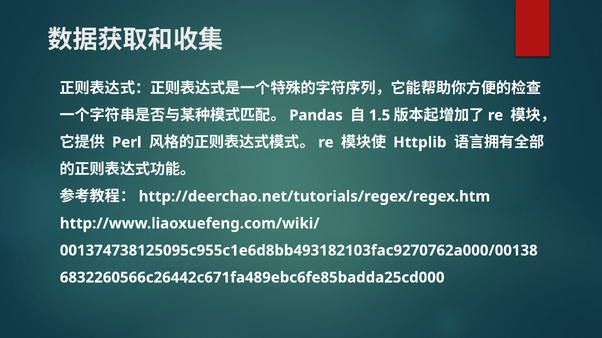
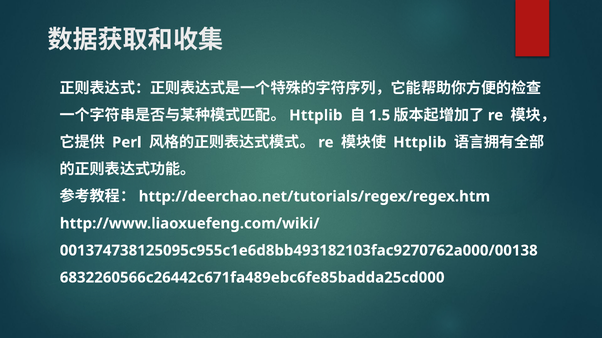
Pandas: Pandas -> Httplib (316, 116)
